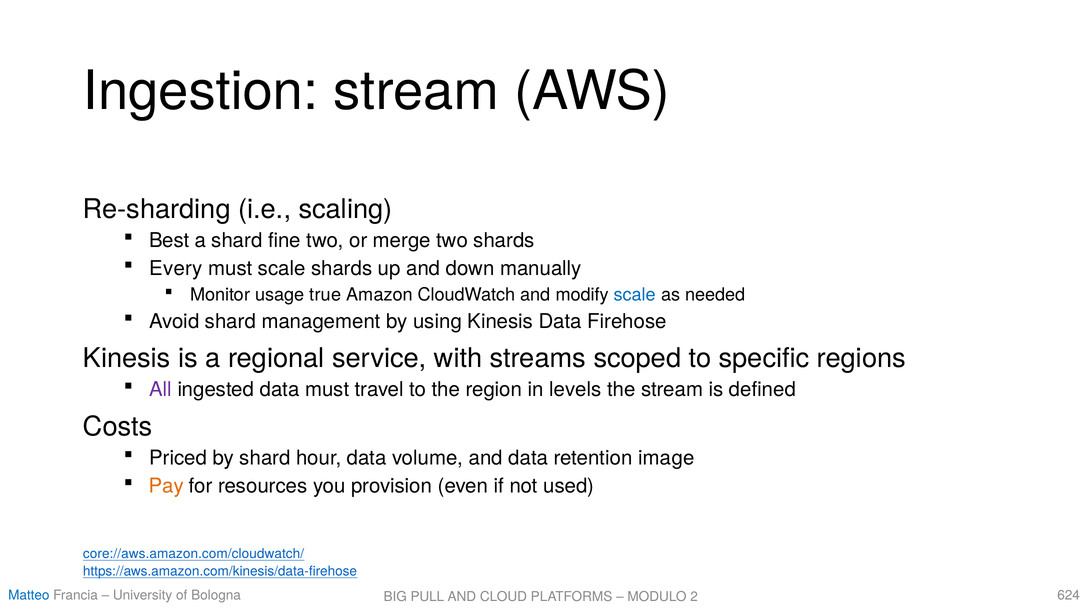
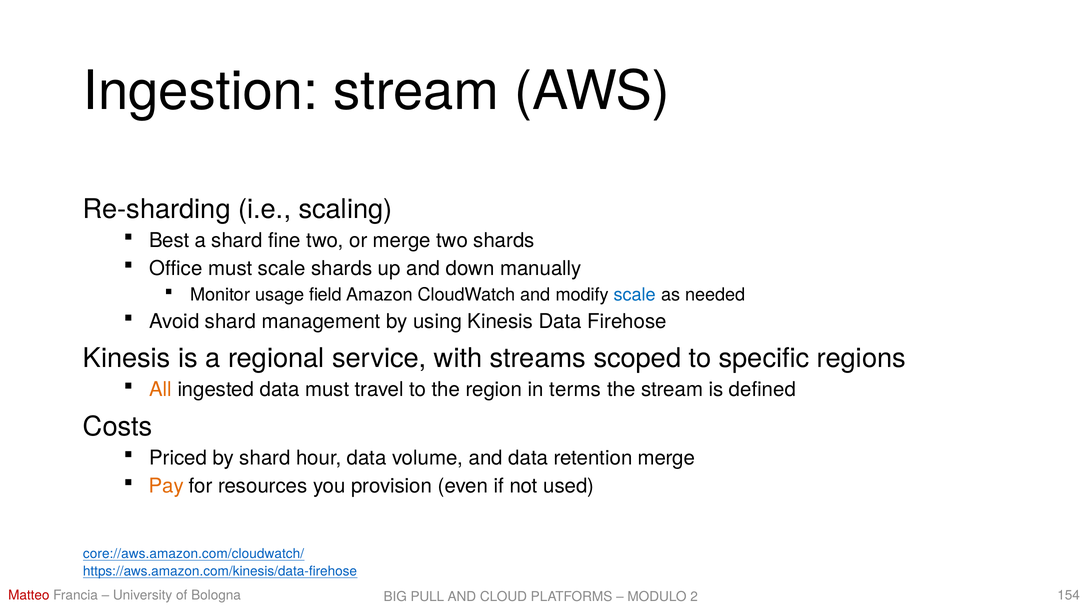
Every: Every -> Office (176, 268)
true: true -> field (326, 295)
All colour: purple -> orange (161, 390)
levels: levels -> terms (575, 390)
retention image: image -> merge (666, 458)
Matteo colour: blue -> red (29, 595)
624: 624 -> 154 (1069, 595)
